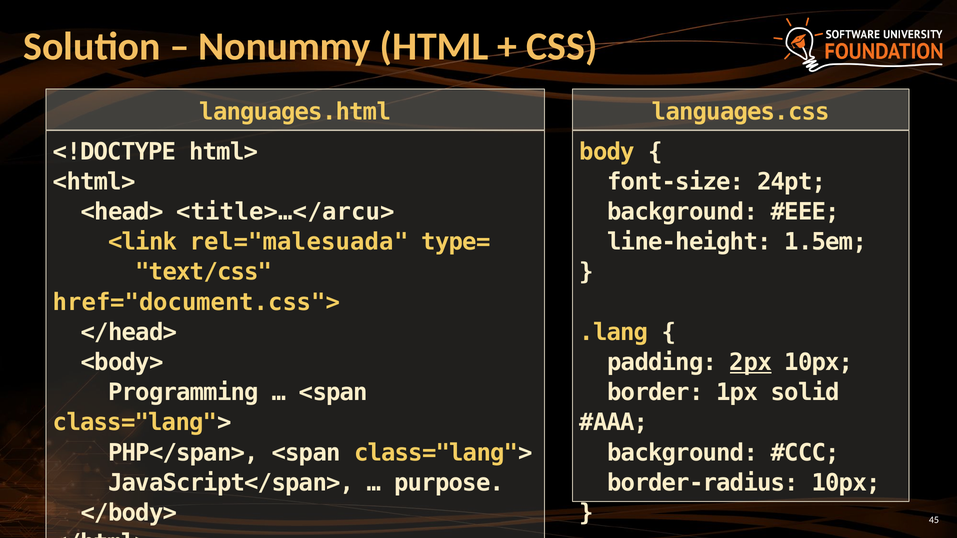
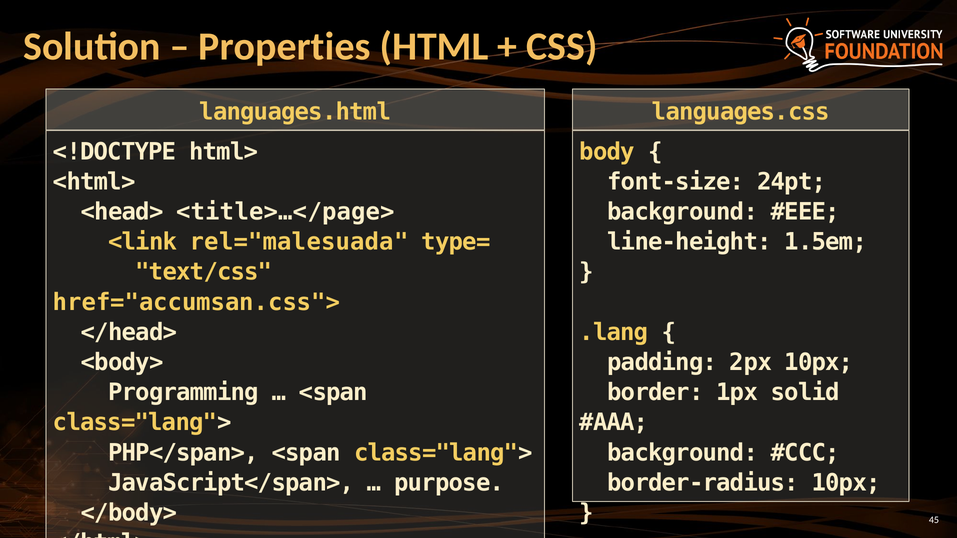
Nonummy: Nonummy -> Properties (284, 47)
<title>…</arcu>: <title>…</arcu> -> <title>…</page> (286, 212)
href="document.css">: href="document.css"> -> href="accumsan.css"> (196, 302)
2px underline: present -> none (751, 363)
